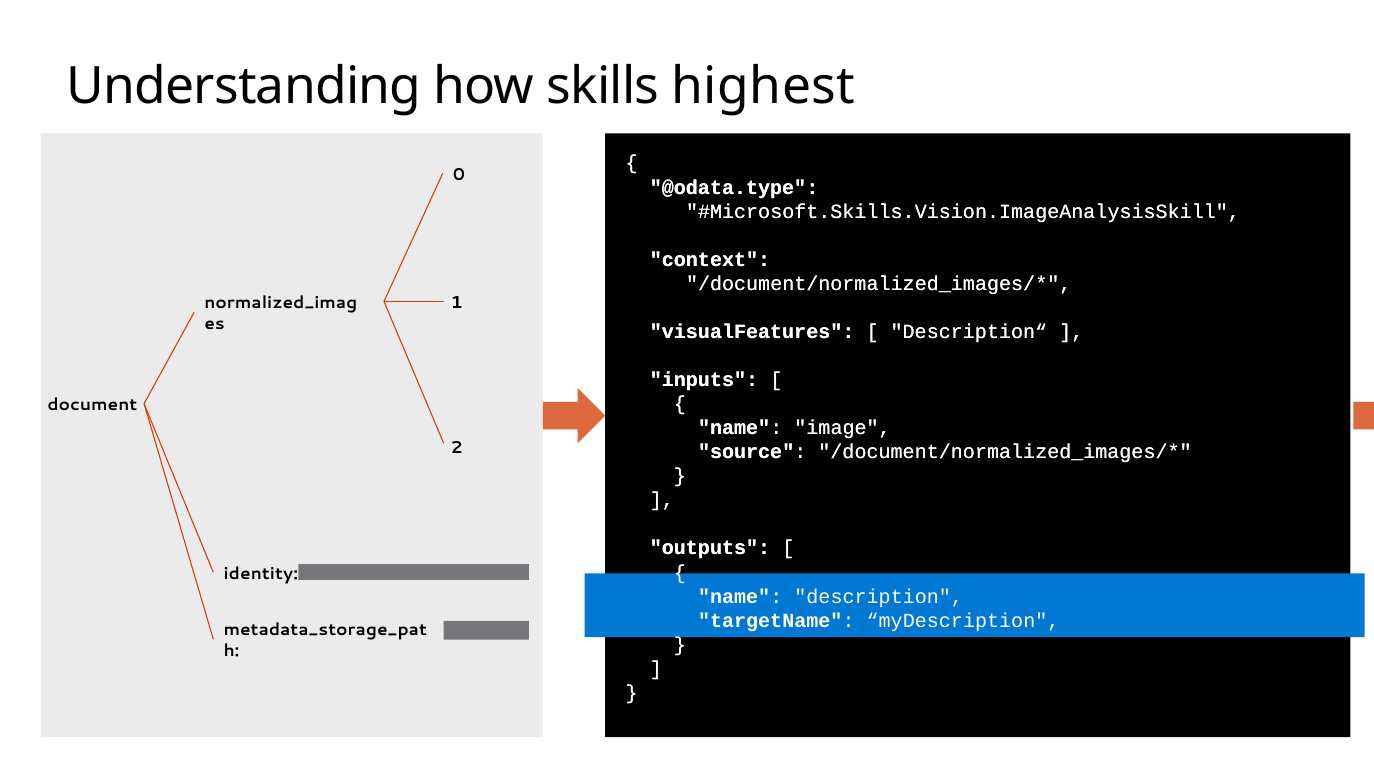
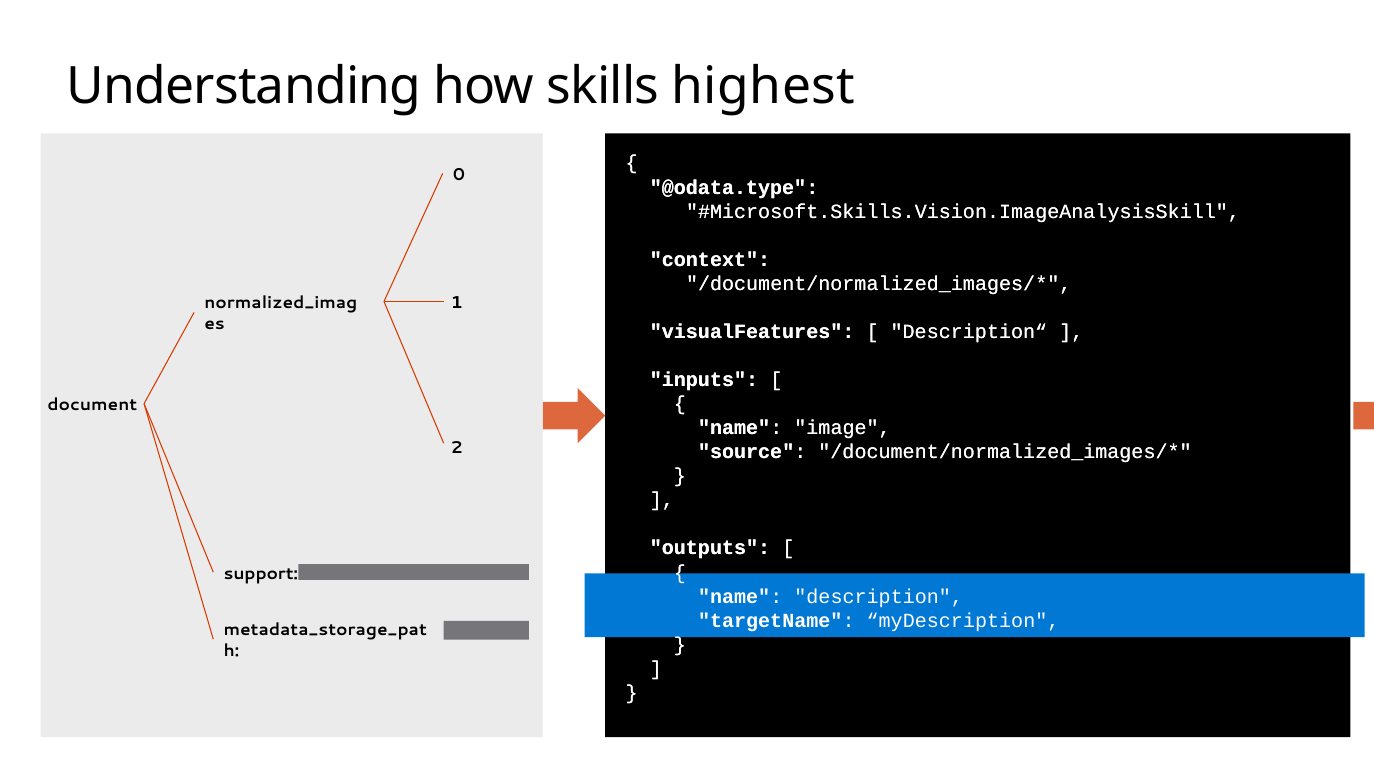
identity: identity -> support (261, 573)
